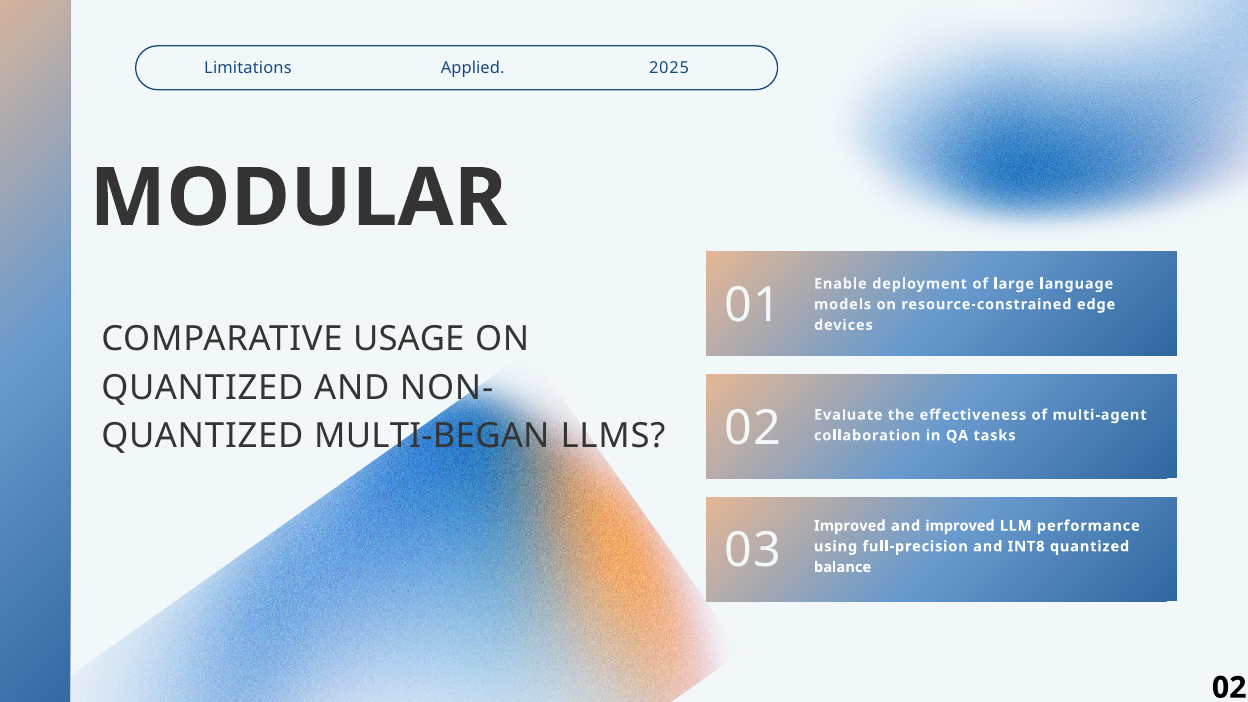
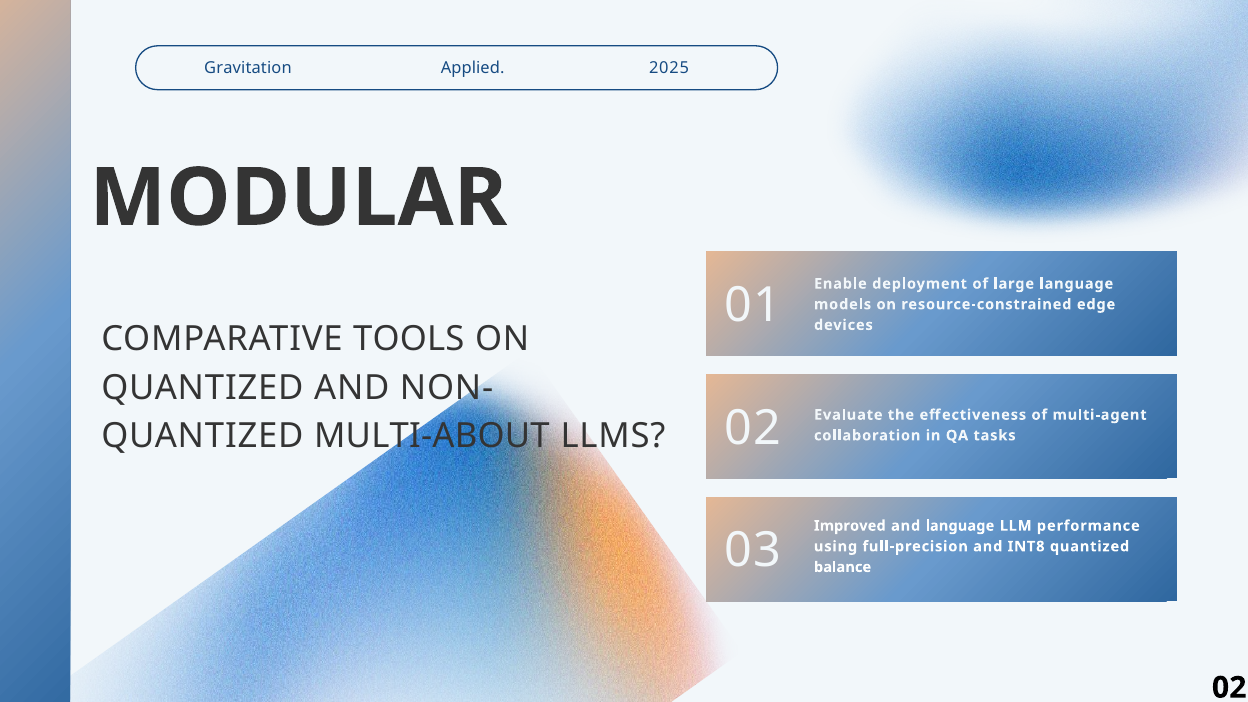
Limitations: Limitations -> Gravitation (248, 68)
USAGE: USAGE -> TOOLS (409, 339)
MULTI-BEGAN: MULTI-BEGAN -> MULTI-ABOUT (432, 436)
and improved: improved -> language (960, 526)
